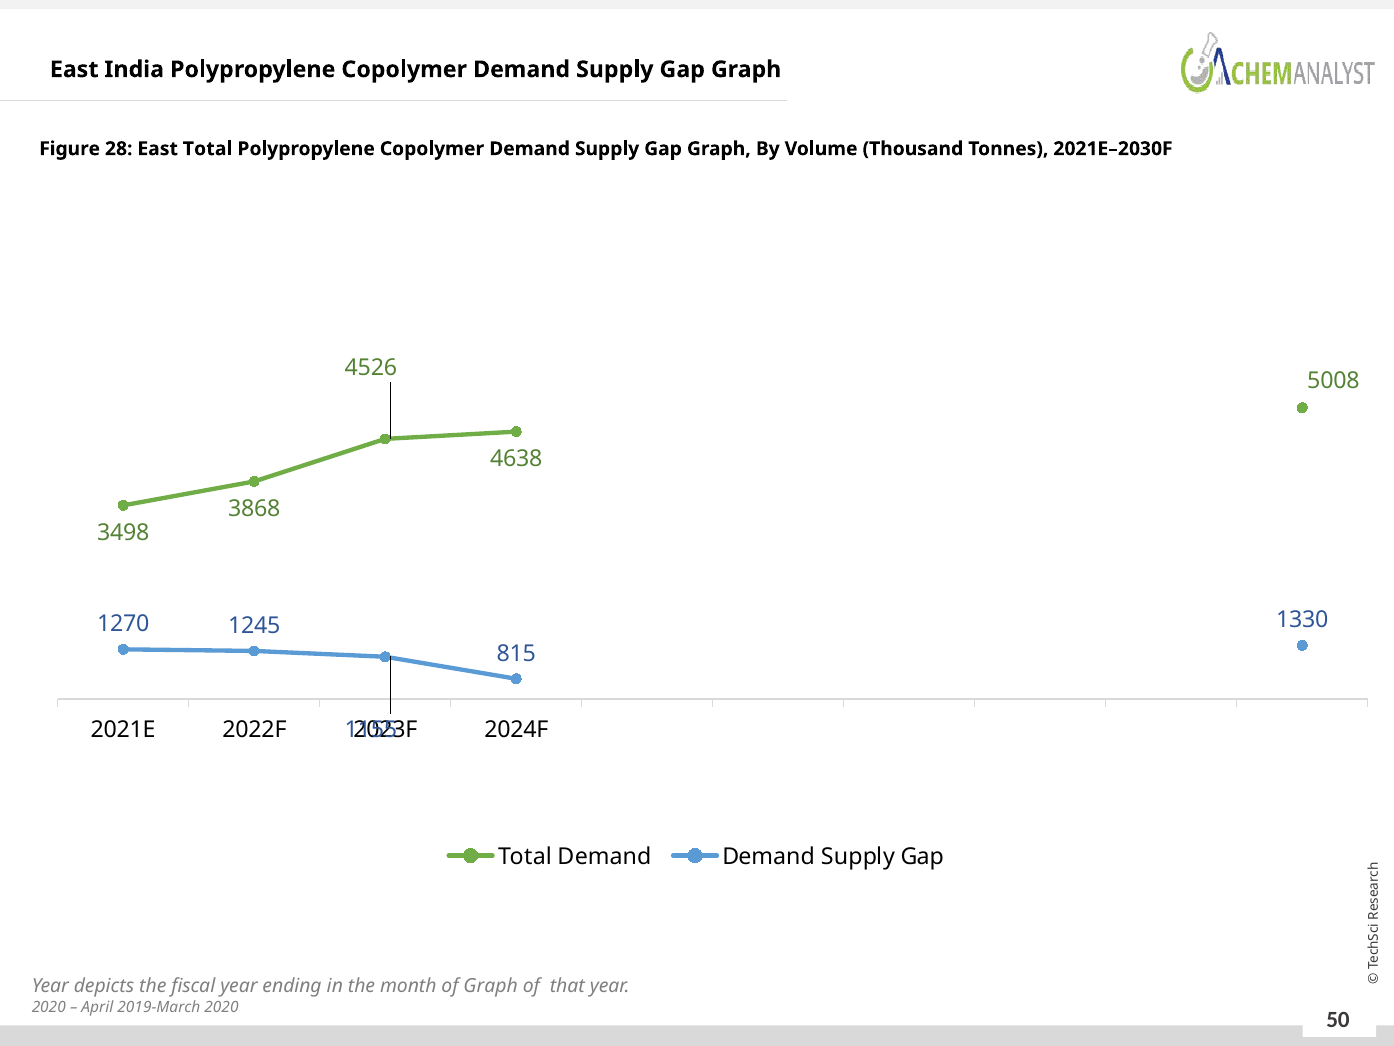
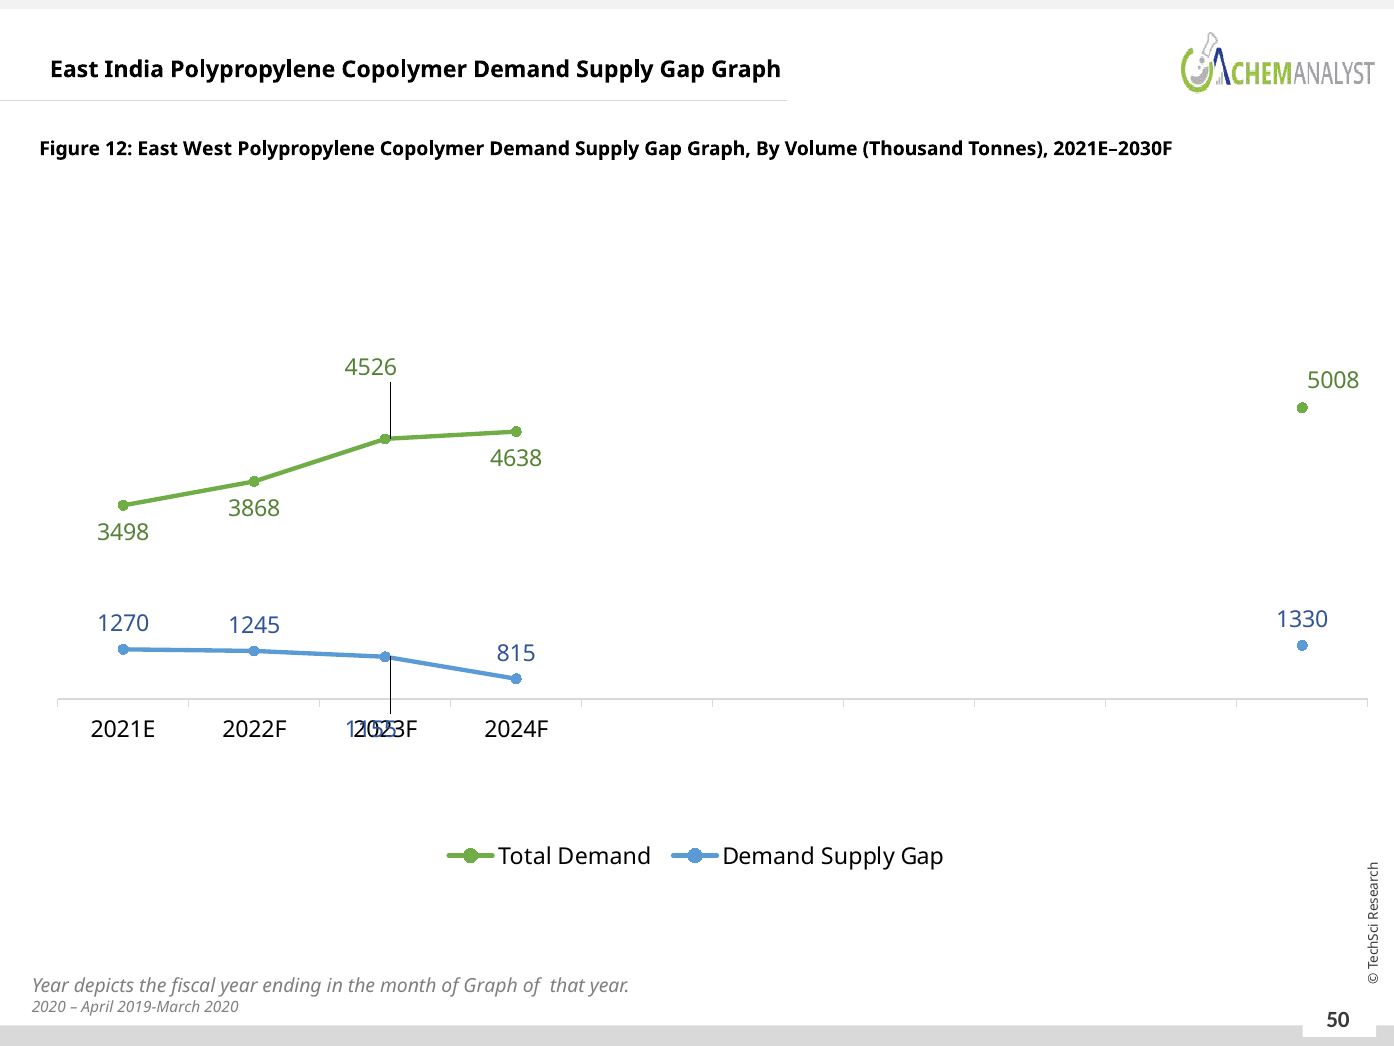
28: 28 -> 12 (119, 149)
East Total: Total -> West (208, 149)
